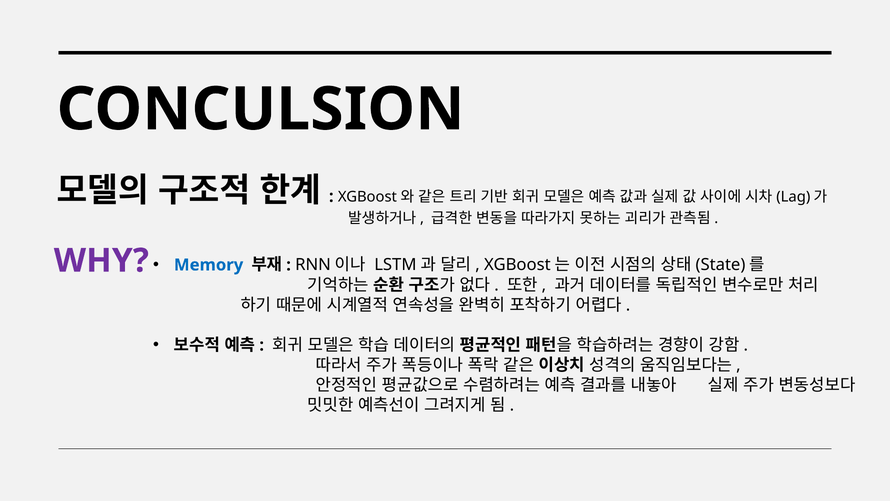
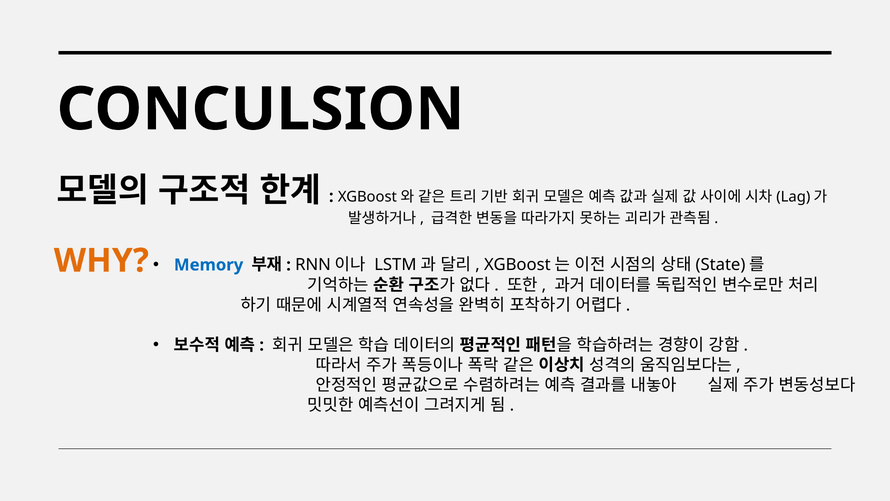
WHY colour: purple -> orange (101, 261)
